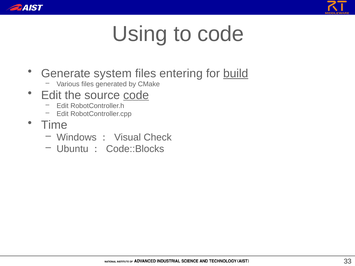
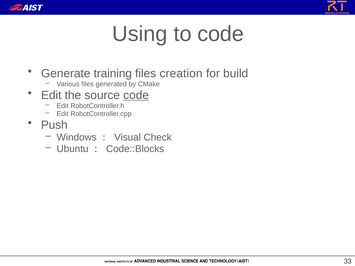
system: system -> training (113, 74)
entering: entering -> creation (181, 74)
build underline: present -> none (236, 74)
Time: Time -> Push (54, 125)
